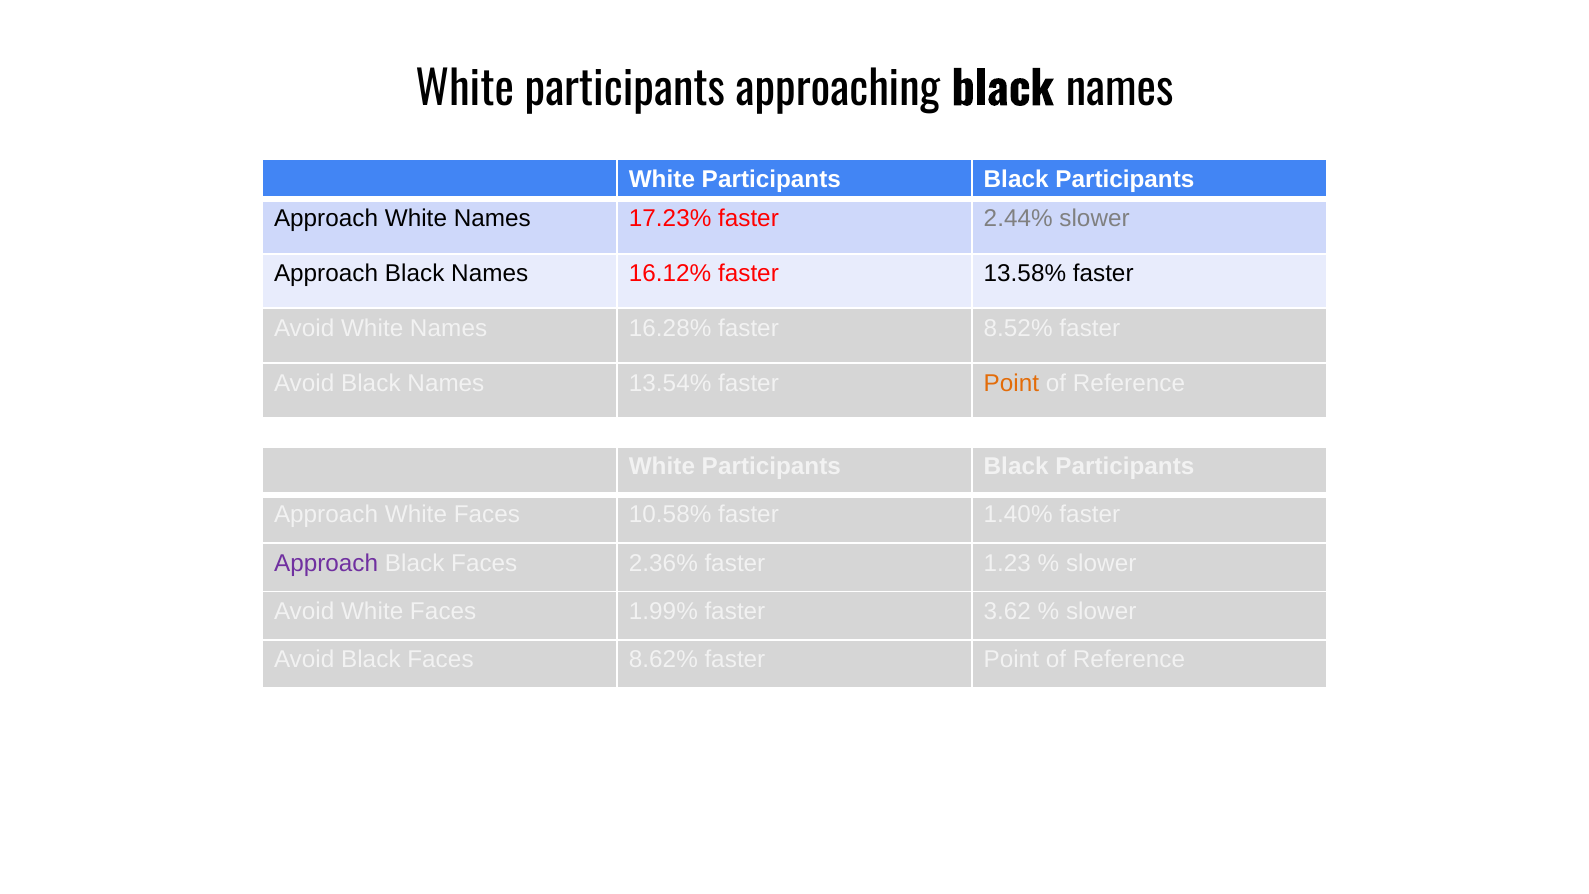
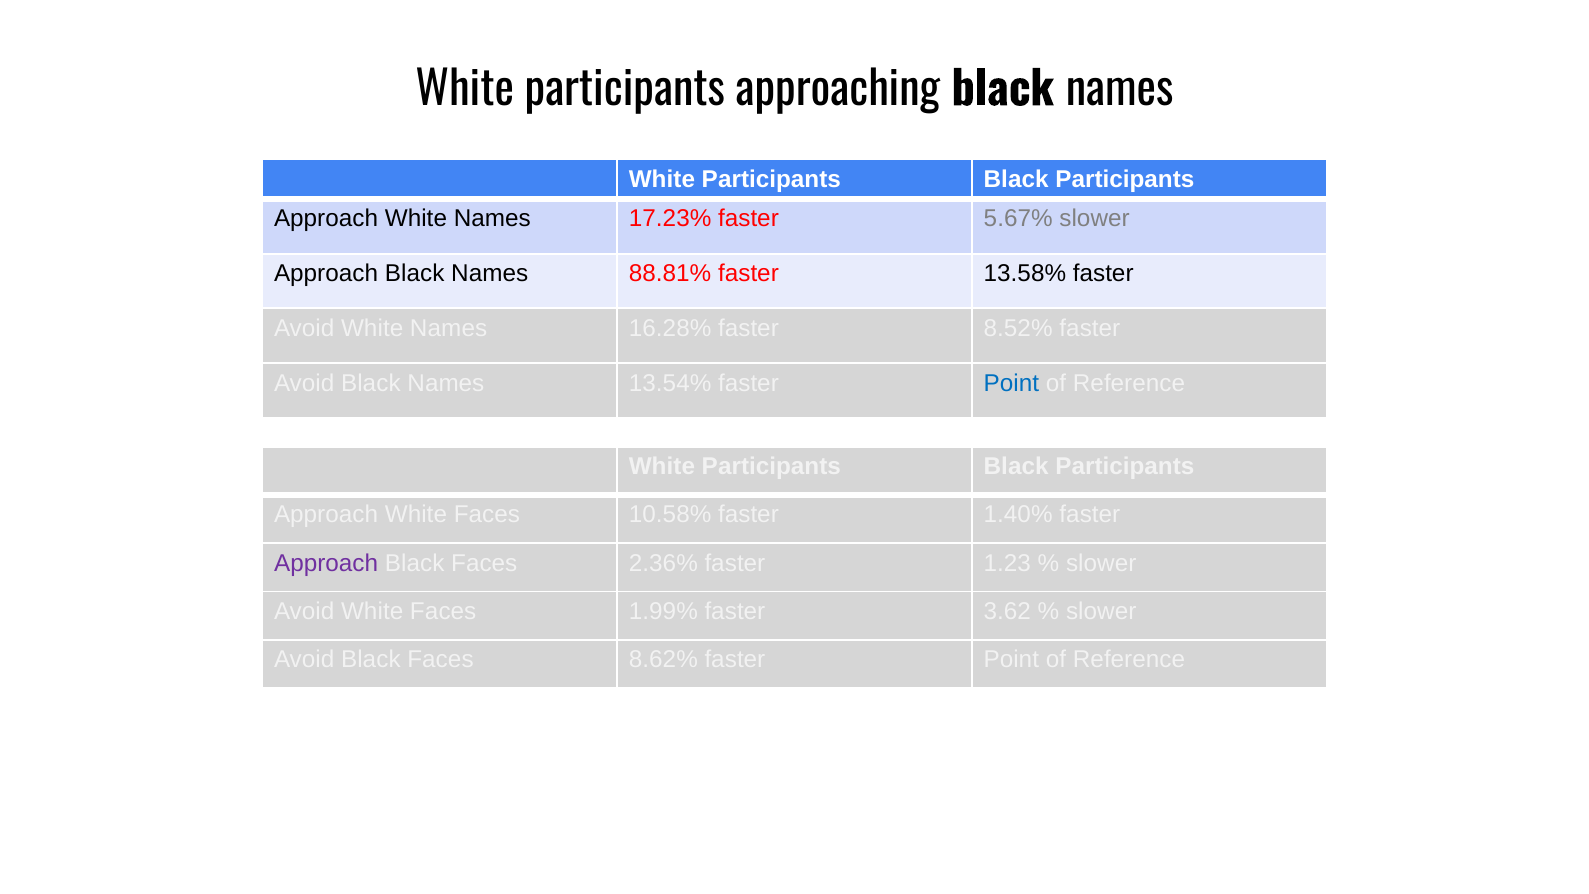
2.44%: 2.44% -> 5.67% (1018, 219)
16.12%: 16.12% -> 88.81% (670, 273)
Point colour: orange -> blue (1011, 383)
